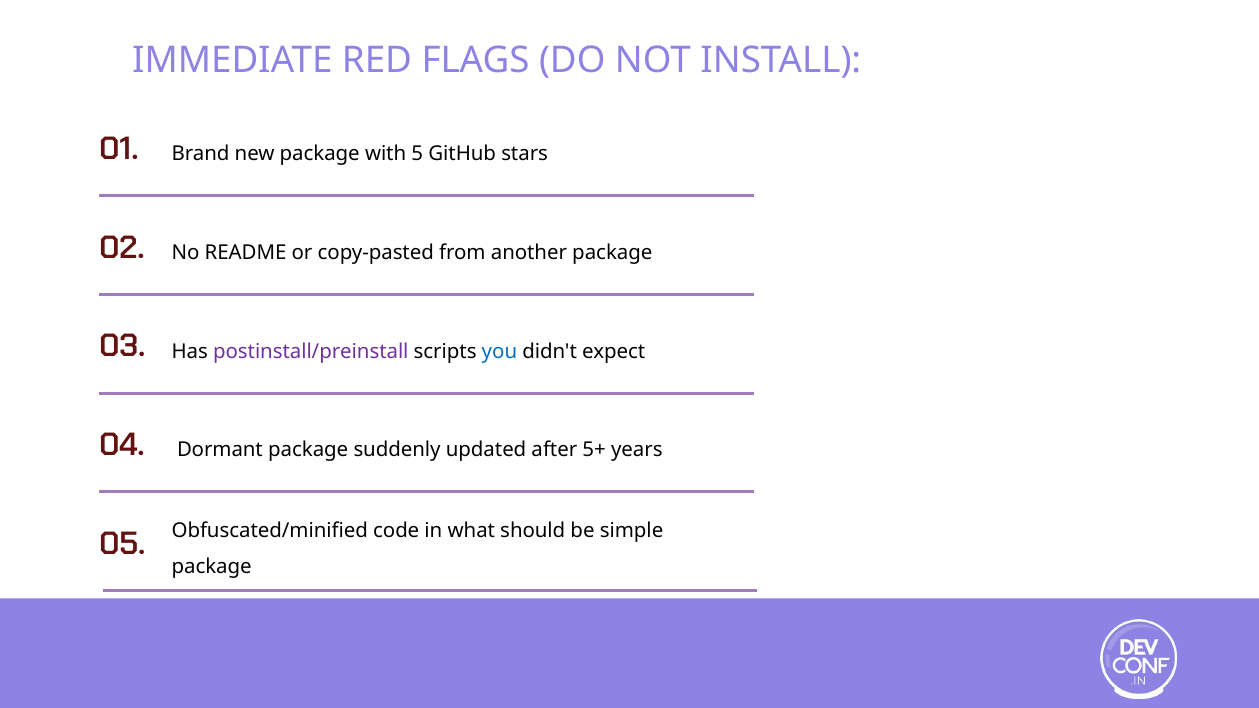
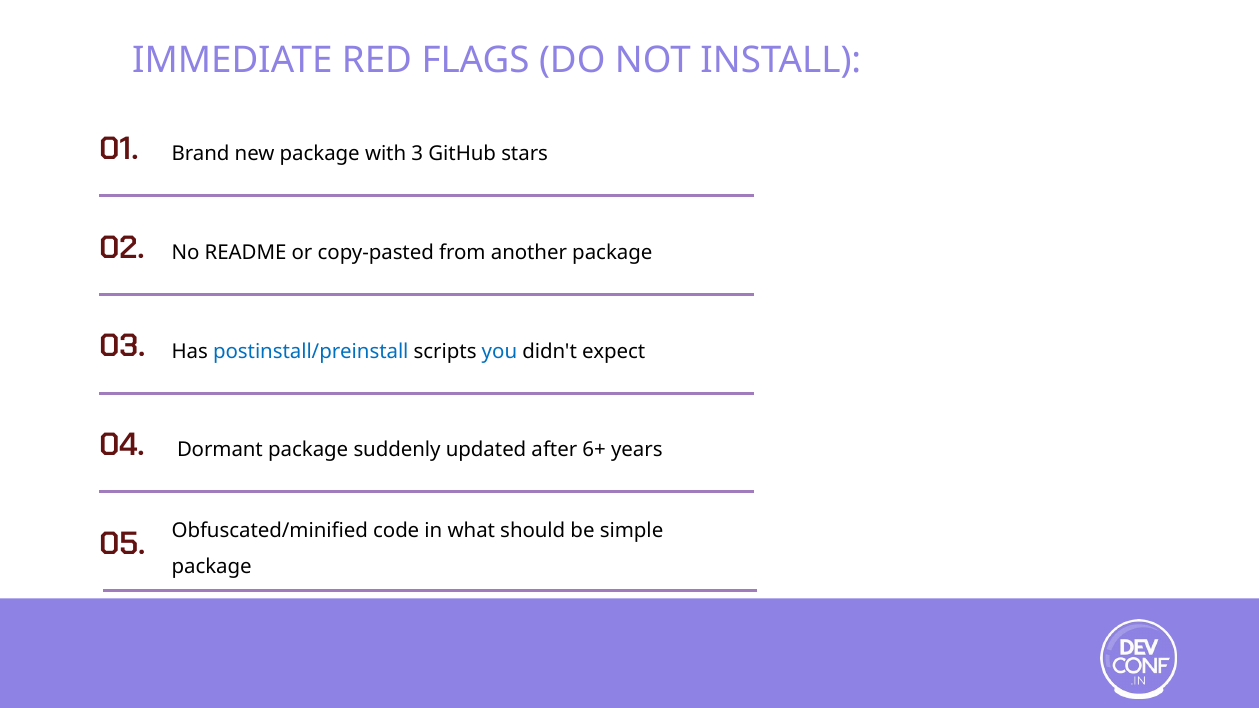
5: 5 -> 3 (417, 154)
postinstall/preinstall colour: purple -> blue (311, 351)
5+: 5+ -> 6+ (594, 450)
